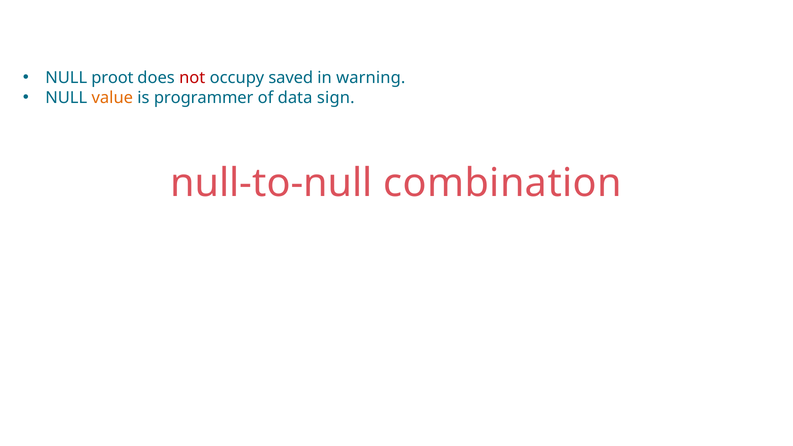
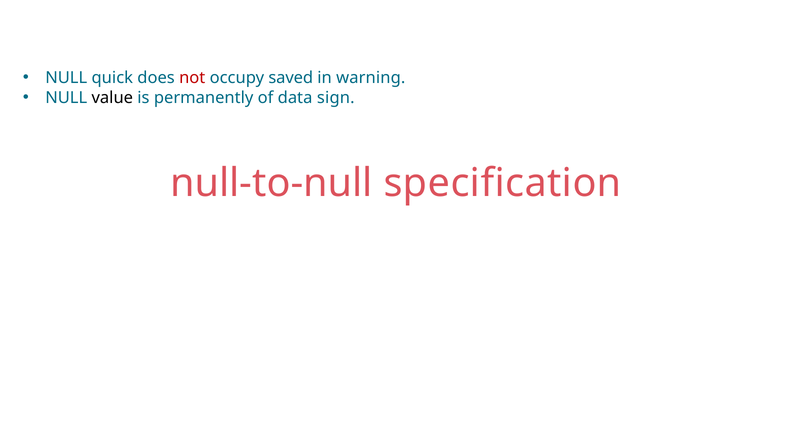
proot: proot -> quick (112, 78)
value colour: orange -> black (112, 98)
programmer: programmer -> permanently (204, 98)
combination: combination -> specification (503, 183)
